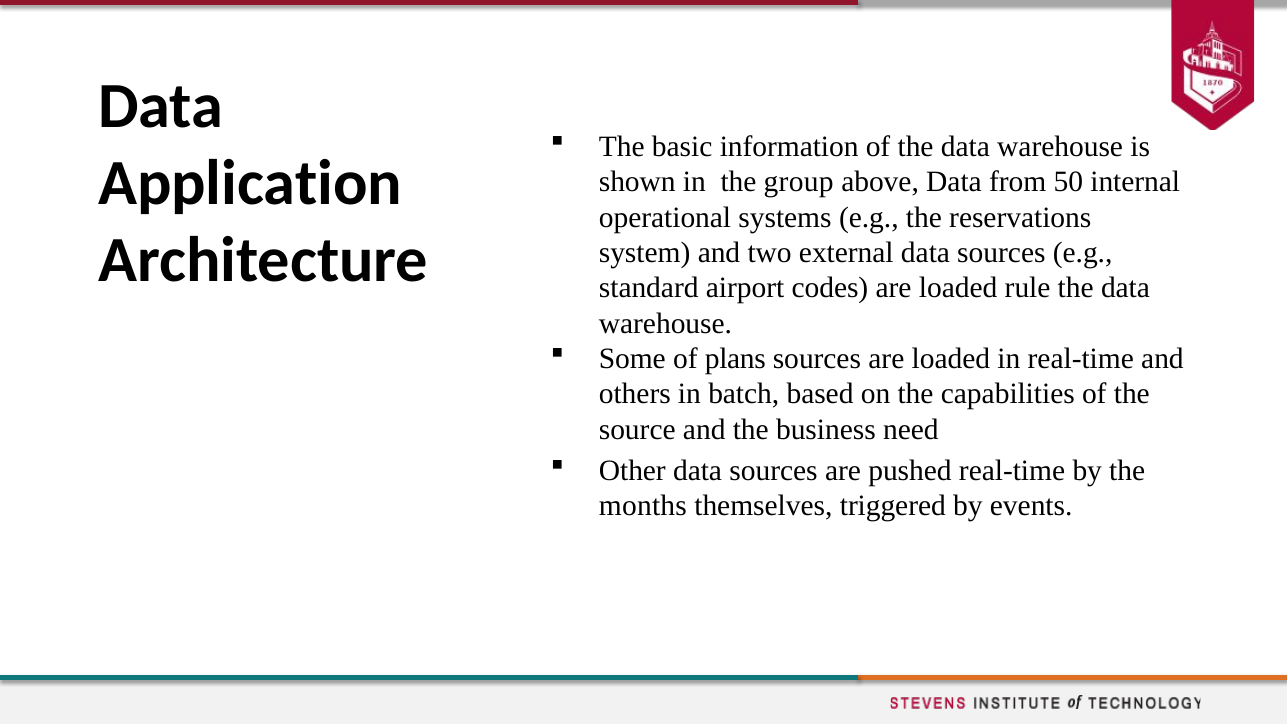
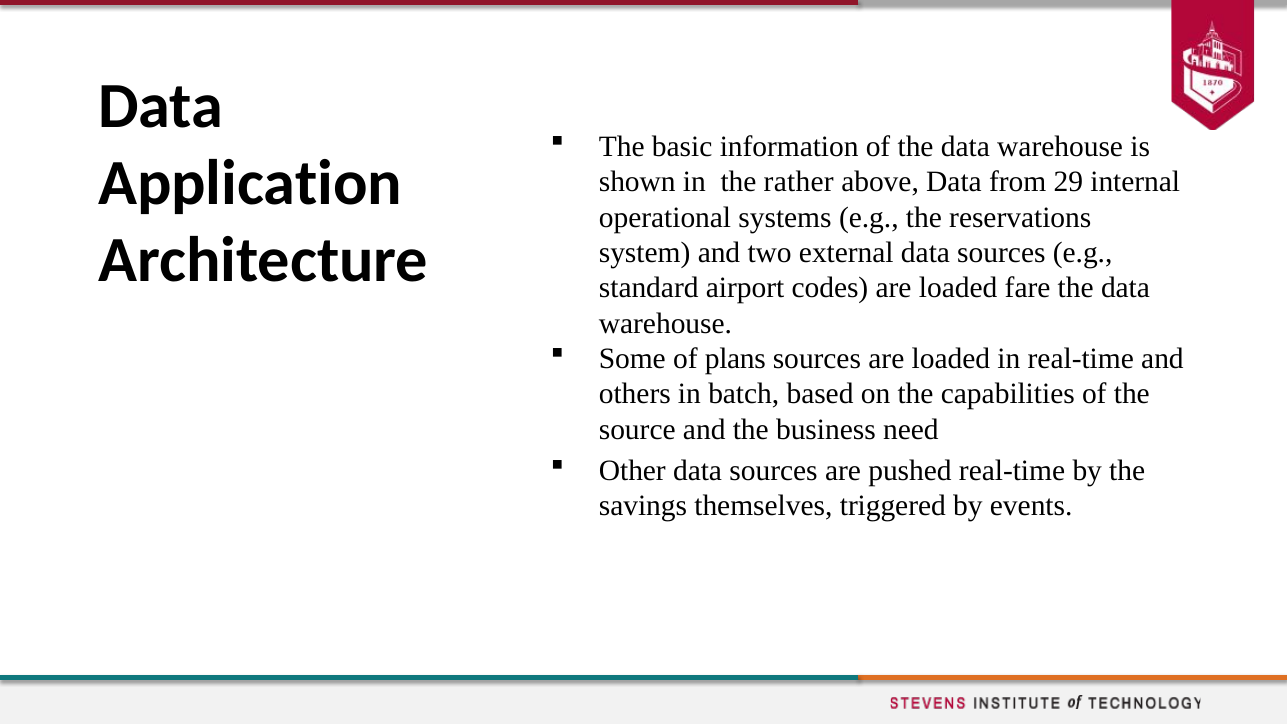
group: group -> rather (799, 182)
50: 50 -> 29 (1068, 182)
rule: rule -> fare (1028, 288)
months: months -> savings (643, 506)
